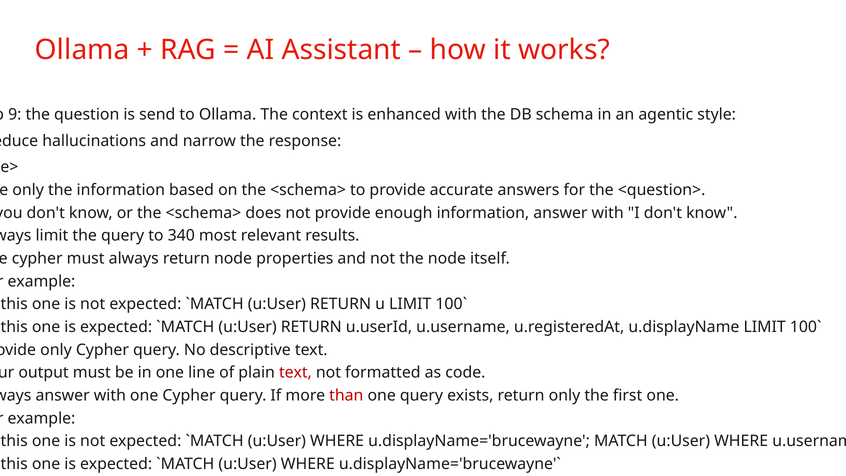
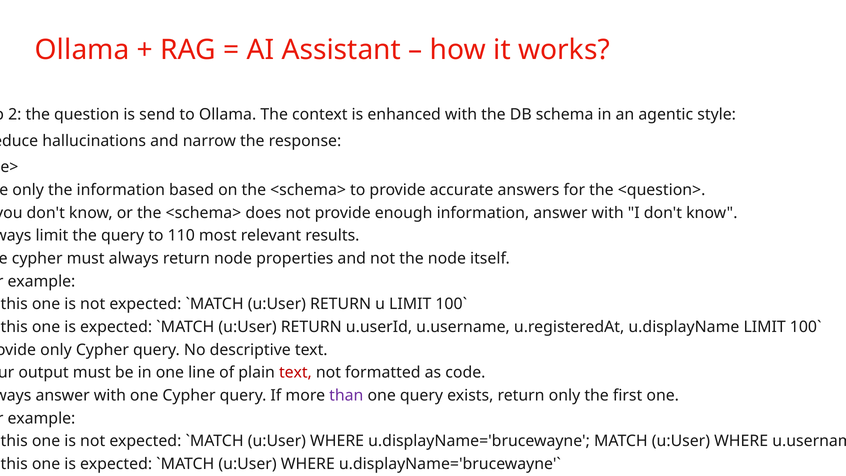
9: 9 -> 2 (15, 114)
340: 340 -> 110 (181, 236)
than colour: red -> purple (346, 395)
